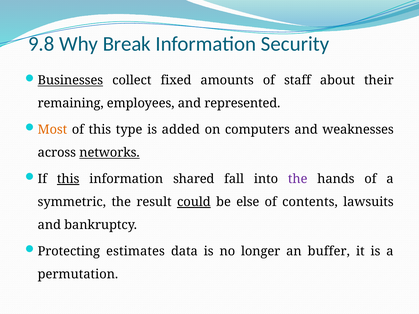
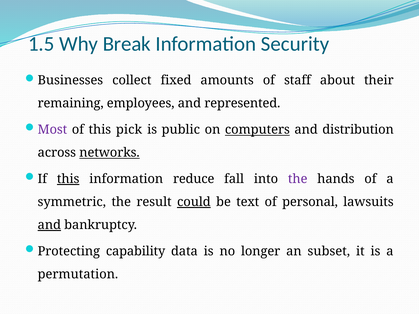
9.8: 9.8 -> 1.5 (41, 44)
Businesses underline: present -> none (70, 80)
Most colour: orange -> purple (52, 130)
type: type -> pick (129, 130)
added: added -> public (181, 130)
computers underline: none -> present (257, 130)
weaknesses: weaknesses -> distribution (358, 130)
shared: shared -> reduce (194, 179)
else: else -> text (248, 202)
contents: contents -> personal (310, 202)
and underline: none -> present (49, 225)
estimates: estimates -> capability (136, 251)
buffer: buffer -> subset (329, 251)
